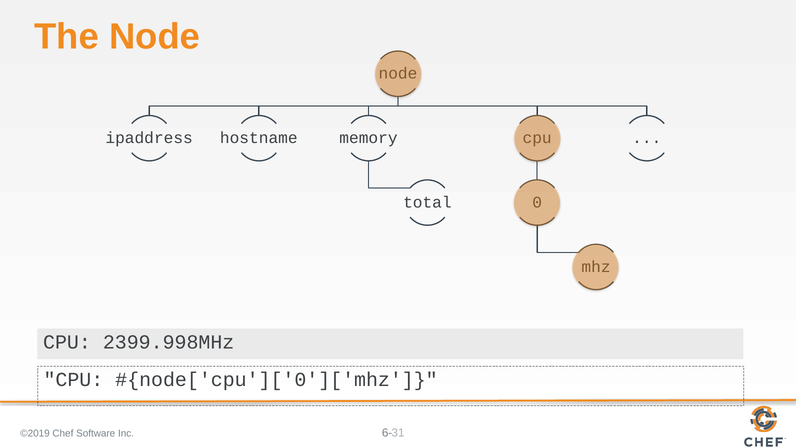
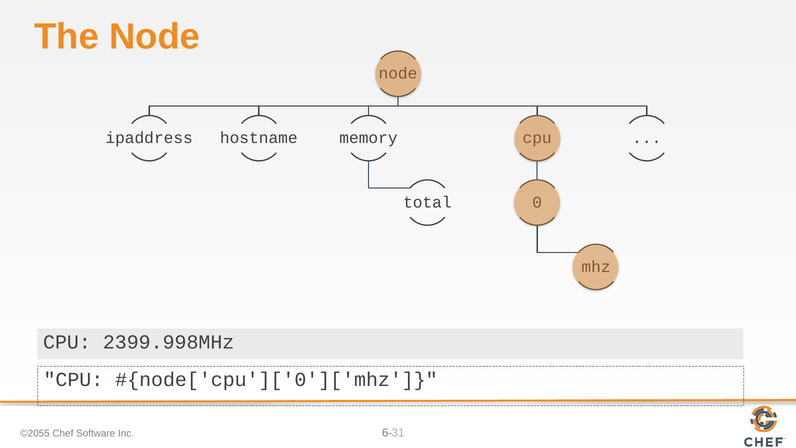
©2019: ©2019 -> ©2055 (35, 433)
